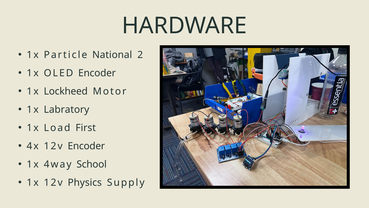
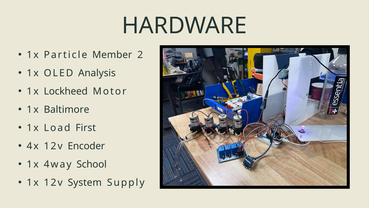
National: National -> Member (112, 55)
OLED Encoder: Encoder -> Analysis (97, 73)
Labratory: Labratory -> Baltimore (67, 109)
Physics: Physics -> System (85, 182)
